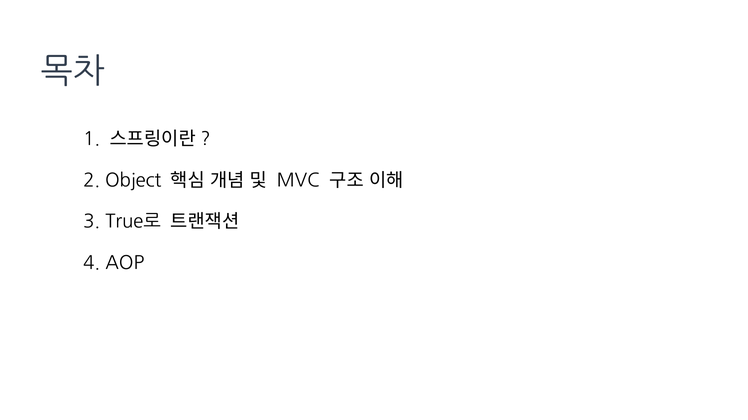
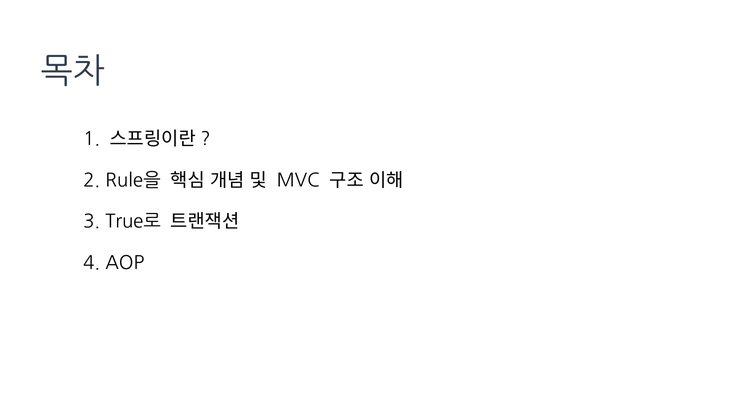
Object: Object -> Rule을 (133, 181)
